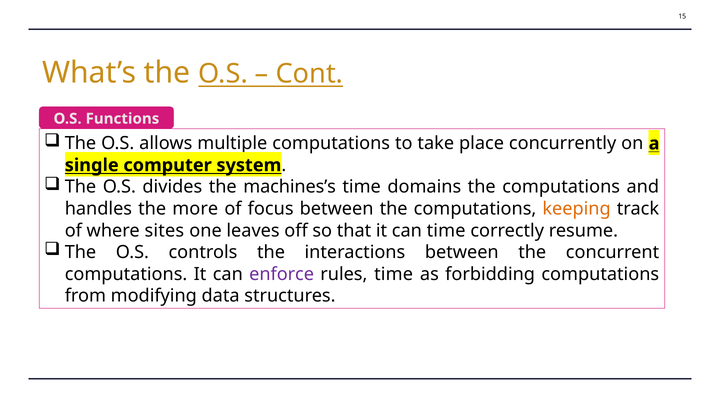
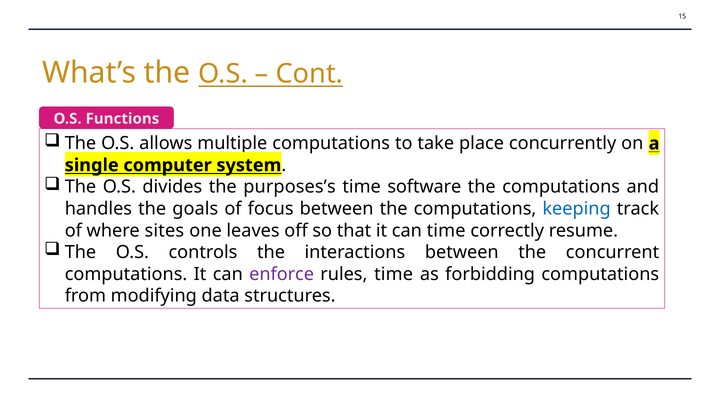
machines’s: machines’s -> purposes’s (290, 187)
domains: domains -> software (424, 187)
more: more -> goals (195, 209)
keeping colour: orange -> blue (577, 209)
